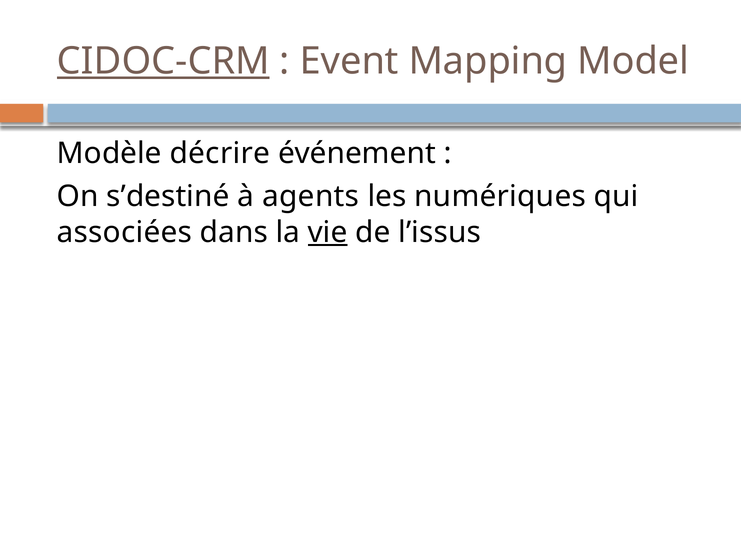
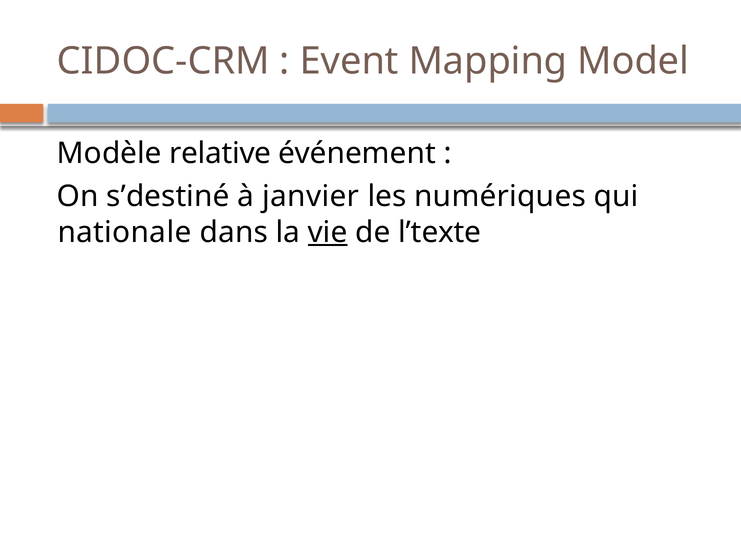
CIDOC-CRM underline: present -> none (163, 61)
décrire: décrire -> relative (220, 153)
agents: agents -> janvier (311, 196)
associées: associées -> nationale (124, 232)
l’issus: l’issus -> l’texte (440, 232)
